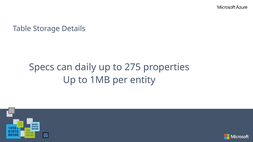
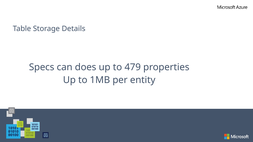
daily: daily -> does (86, 67)
275: 275 -> 479 (133, 67)
